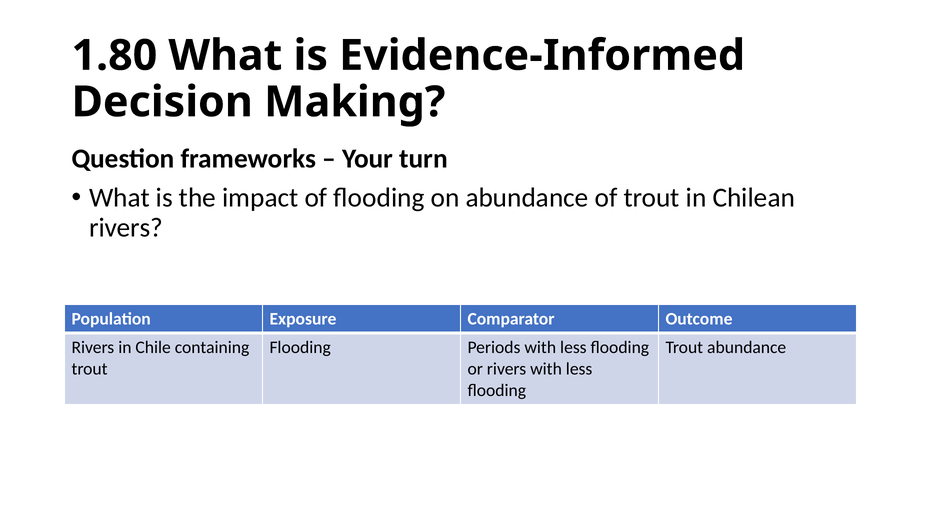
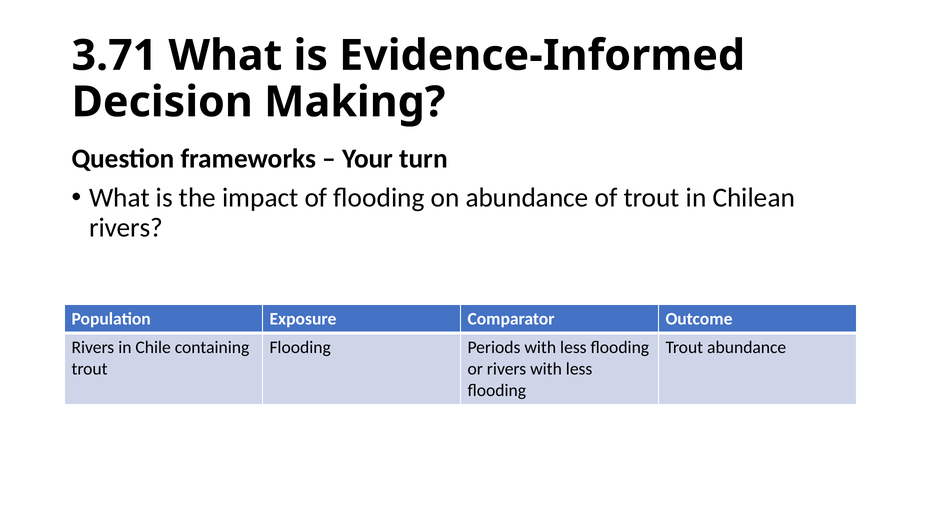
1.80: 1.80 -> 3.71 (114, 56)
